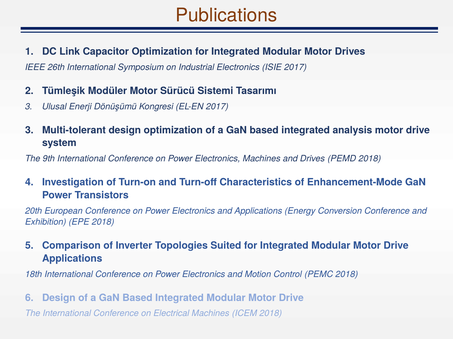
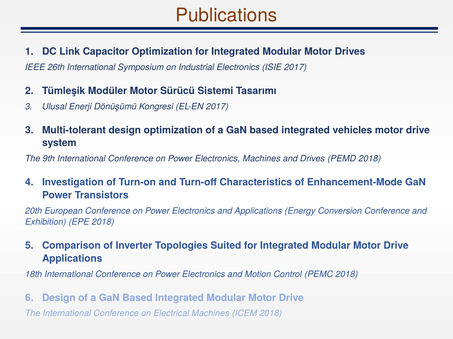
analysis: analysis -> vehicles (352, 130)
